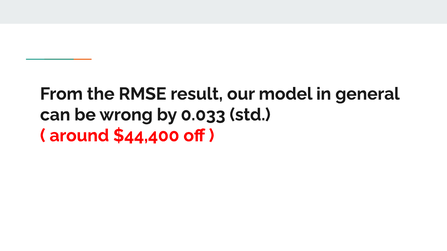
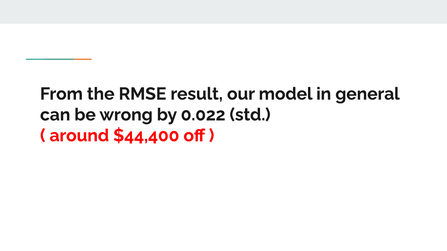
0.033: 0.033 -> 0.022 (203, 115)
